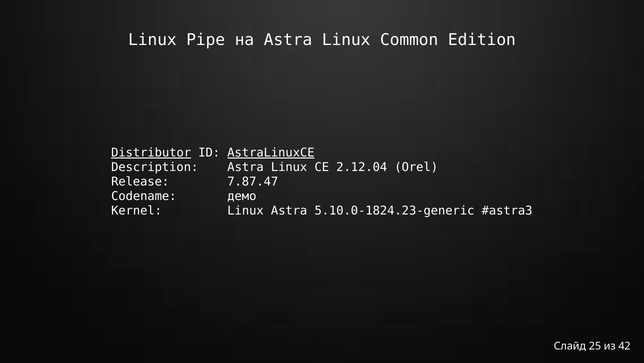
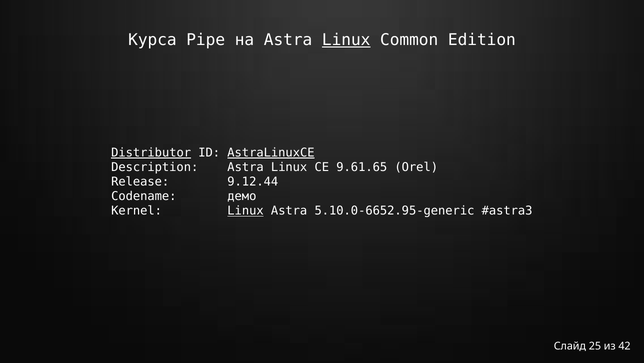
Linux: Linux -> Курса (152, 40)
Linux underline: none -> present (346, 40)
2.12.04: 2.12.04 -> 9.61.65 (362, 167)
7.87.47: 7.87.47 -> 9.12.44 (253, 182)
Linux underline: none -> present (246, 211)
5.10.0-1824.23-generic: 5.10.0-1824.23-generic -> 5.10.0-6652.95-generic (394, 211)
